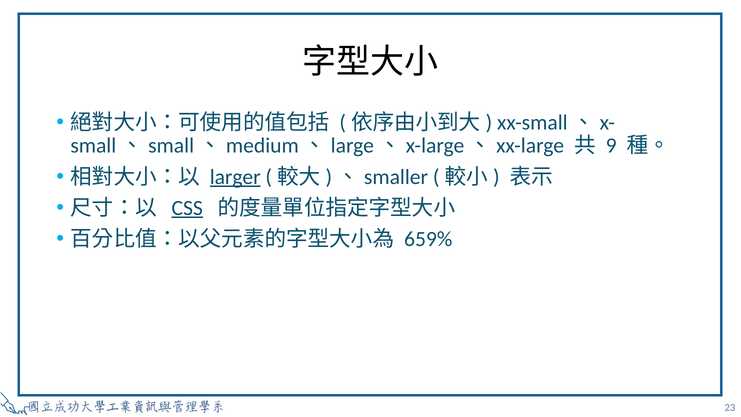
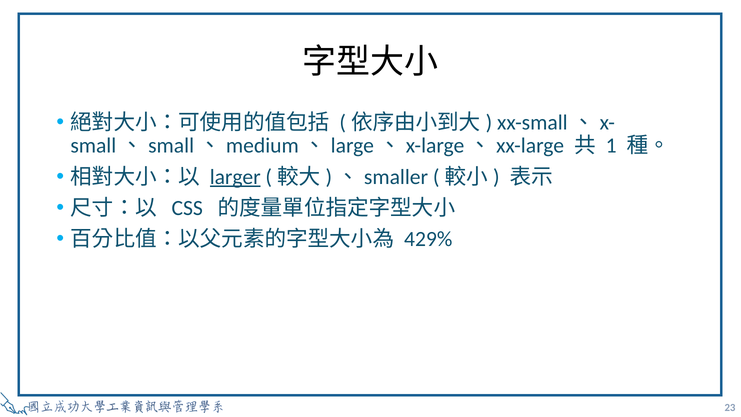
9: 9 -> 1 (611, 146)
CSS underline: present -> none (187, 208)
659%: 659% -> 429% (428, 239)
